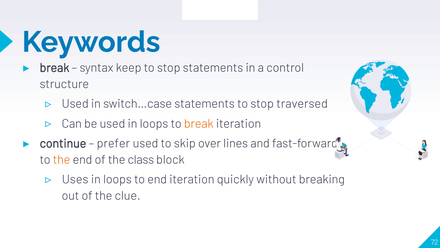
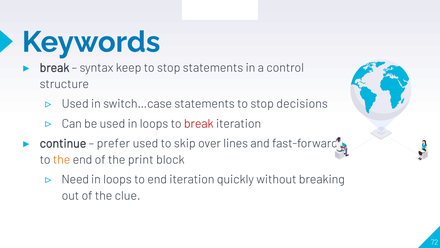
traversed: traversed -> decisions (302, 104)
break colour: orange -> red (199, 123)
class: class -> print (141, 159)
Uses: Uses -> Need (75, 179)
